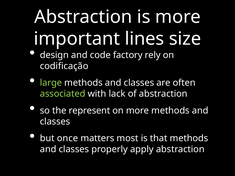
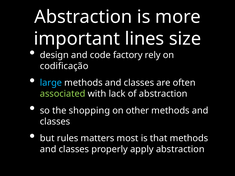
large colour: light green -> light blue (51, 83)
represent: represent -> shopping (89, 111)
on more: more -> other (138, 111)
once: once -> rules (68, 138)
